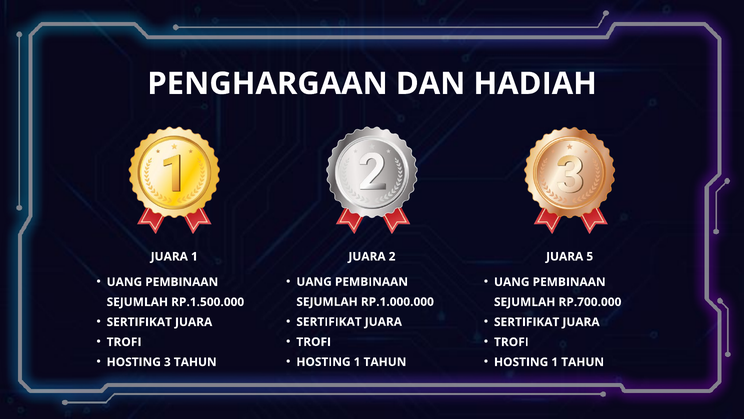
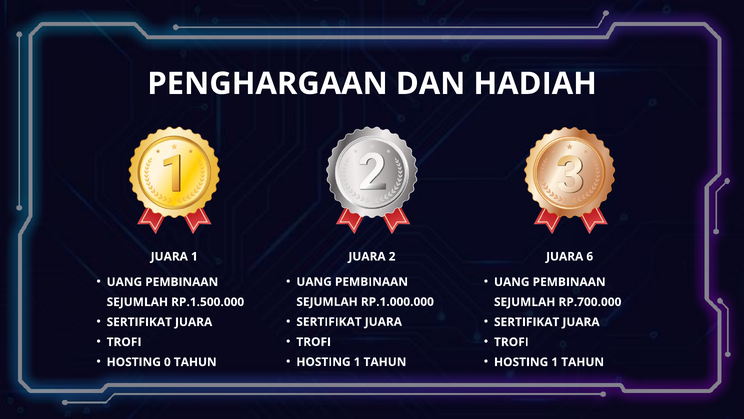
5: 5 -> 6 (590, 256)
3: 3 -> 0 (167, 362)
